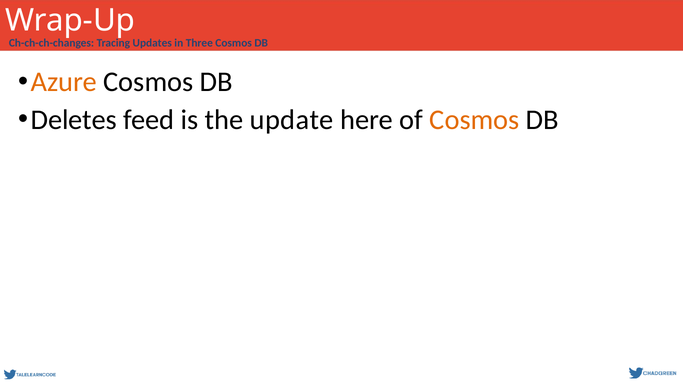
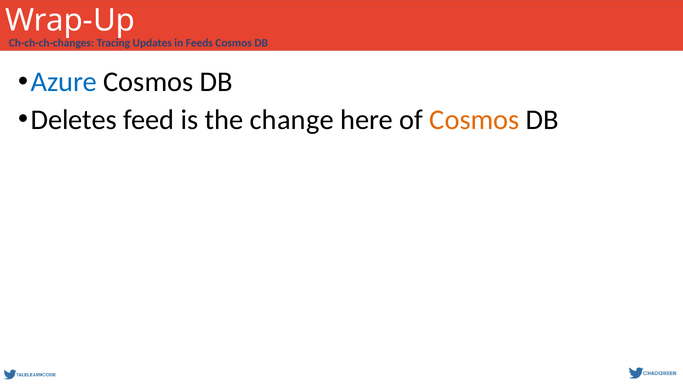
Three: Three -> Feeds (199, 43)
Azure colour: orange -> blue (64, 82)
update: update -> change (292, 120)
